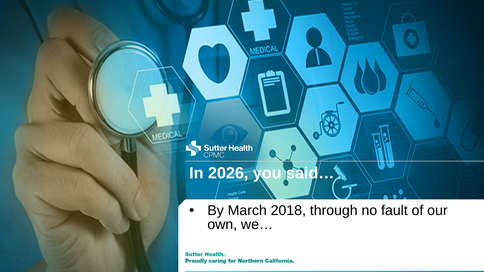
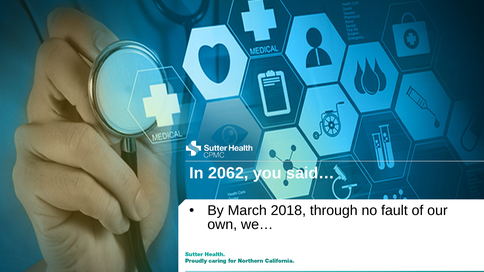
2026: 2026 -> 2062 (228, 173)
